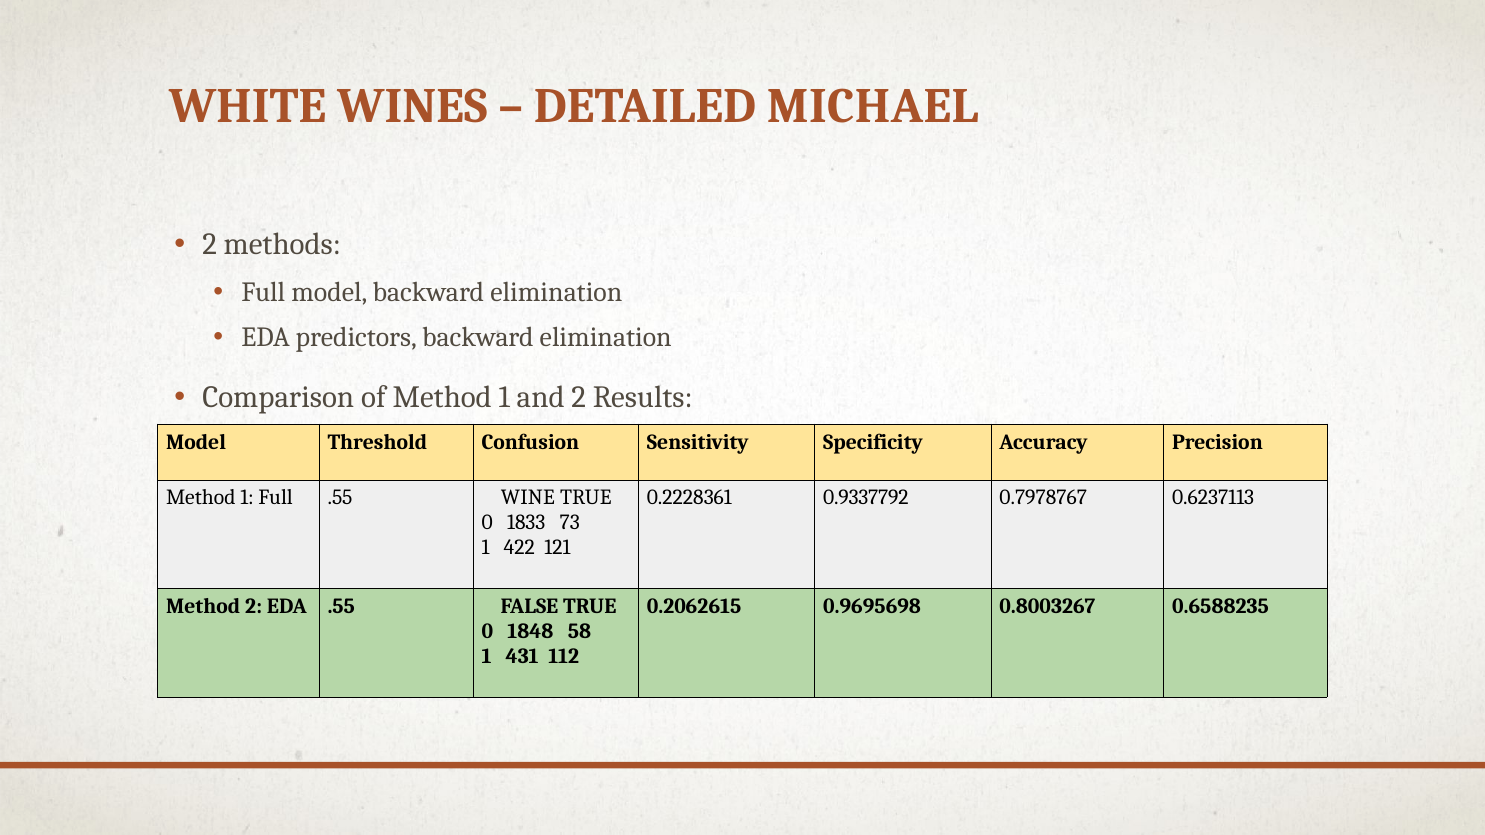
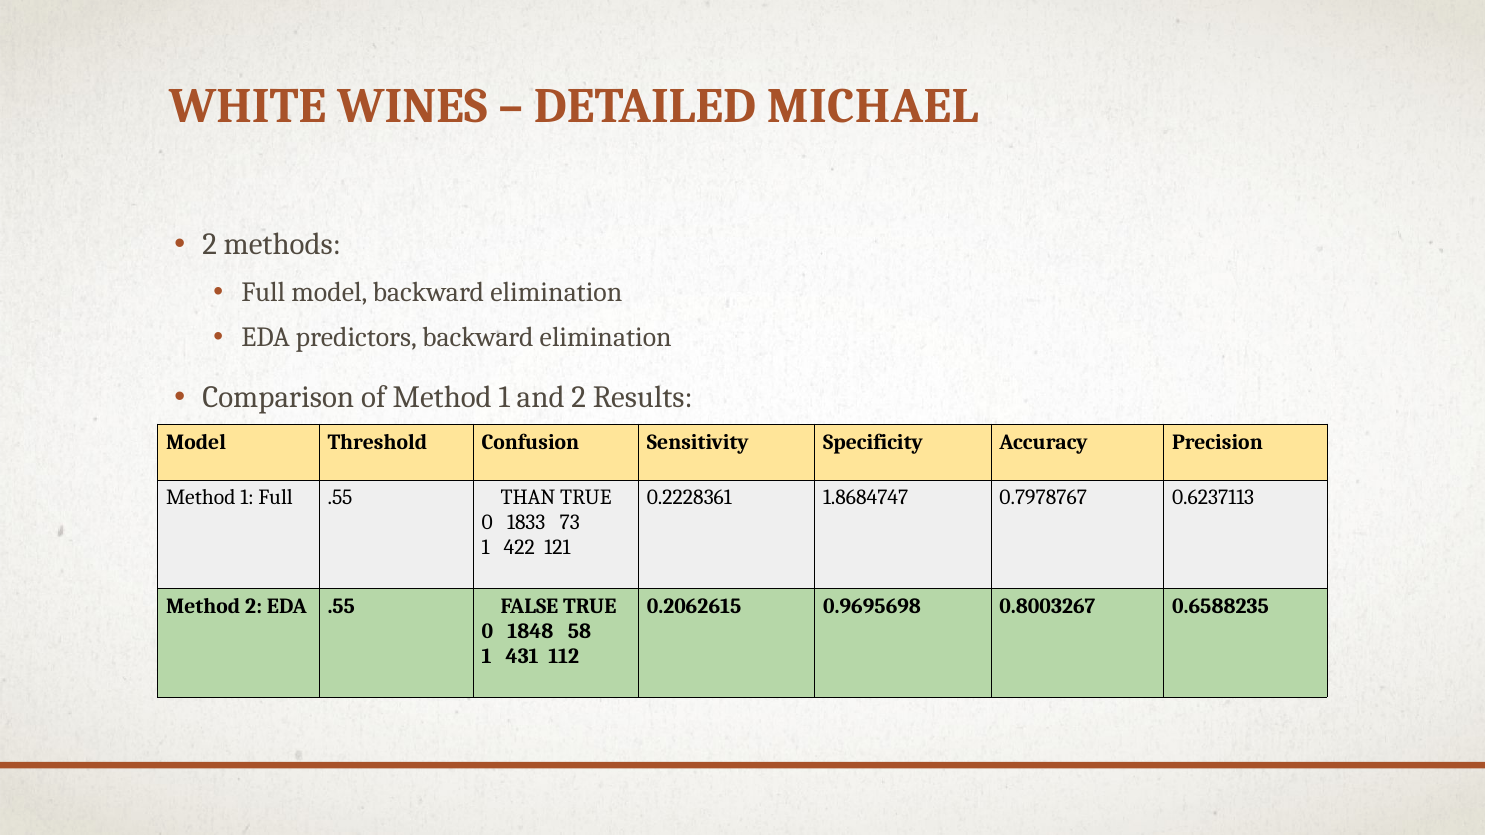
WINE: WINE -> THAN (528, 498)
0.9337792: 0.9337792 -> 1.8684747 (866, 498)
